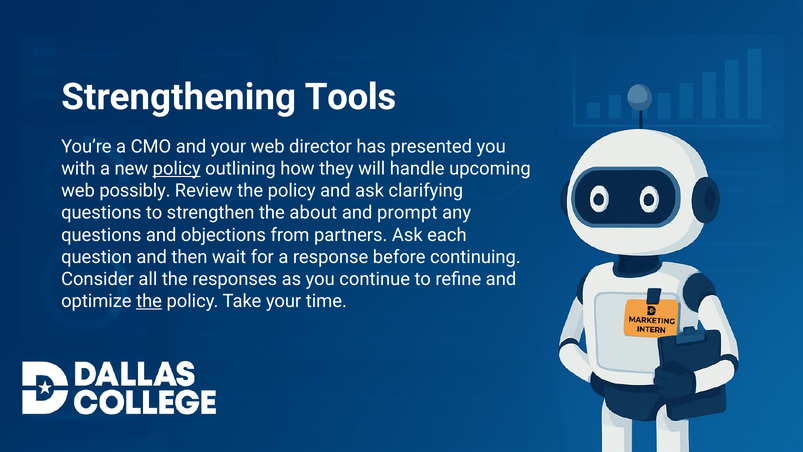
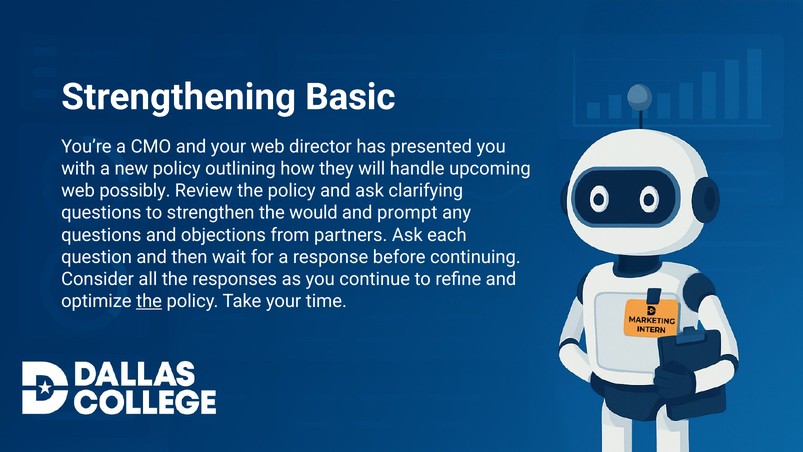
Tools: Tools -> Basic (350, 97)
policy underline: present -> none (177, 169)
about: about -> would (313, 213)
